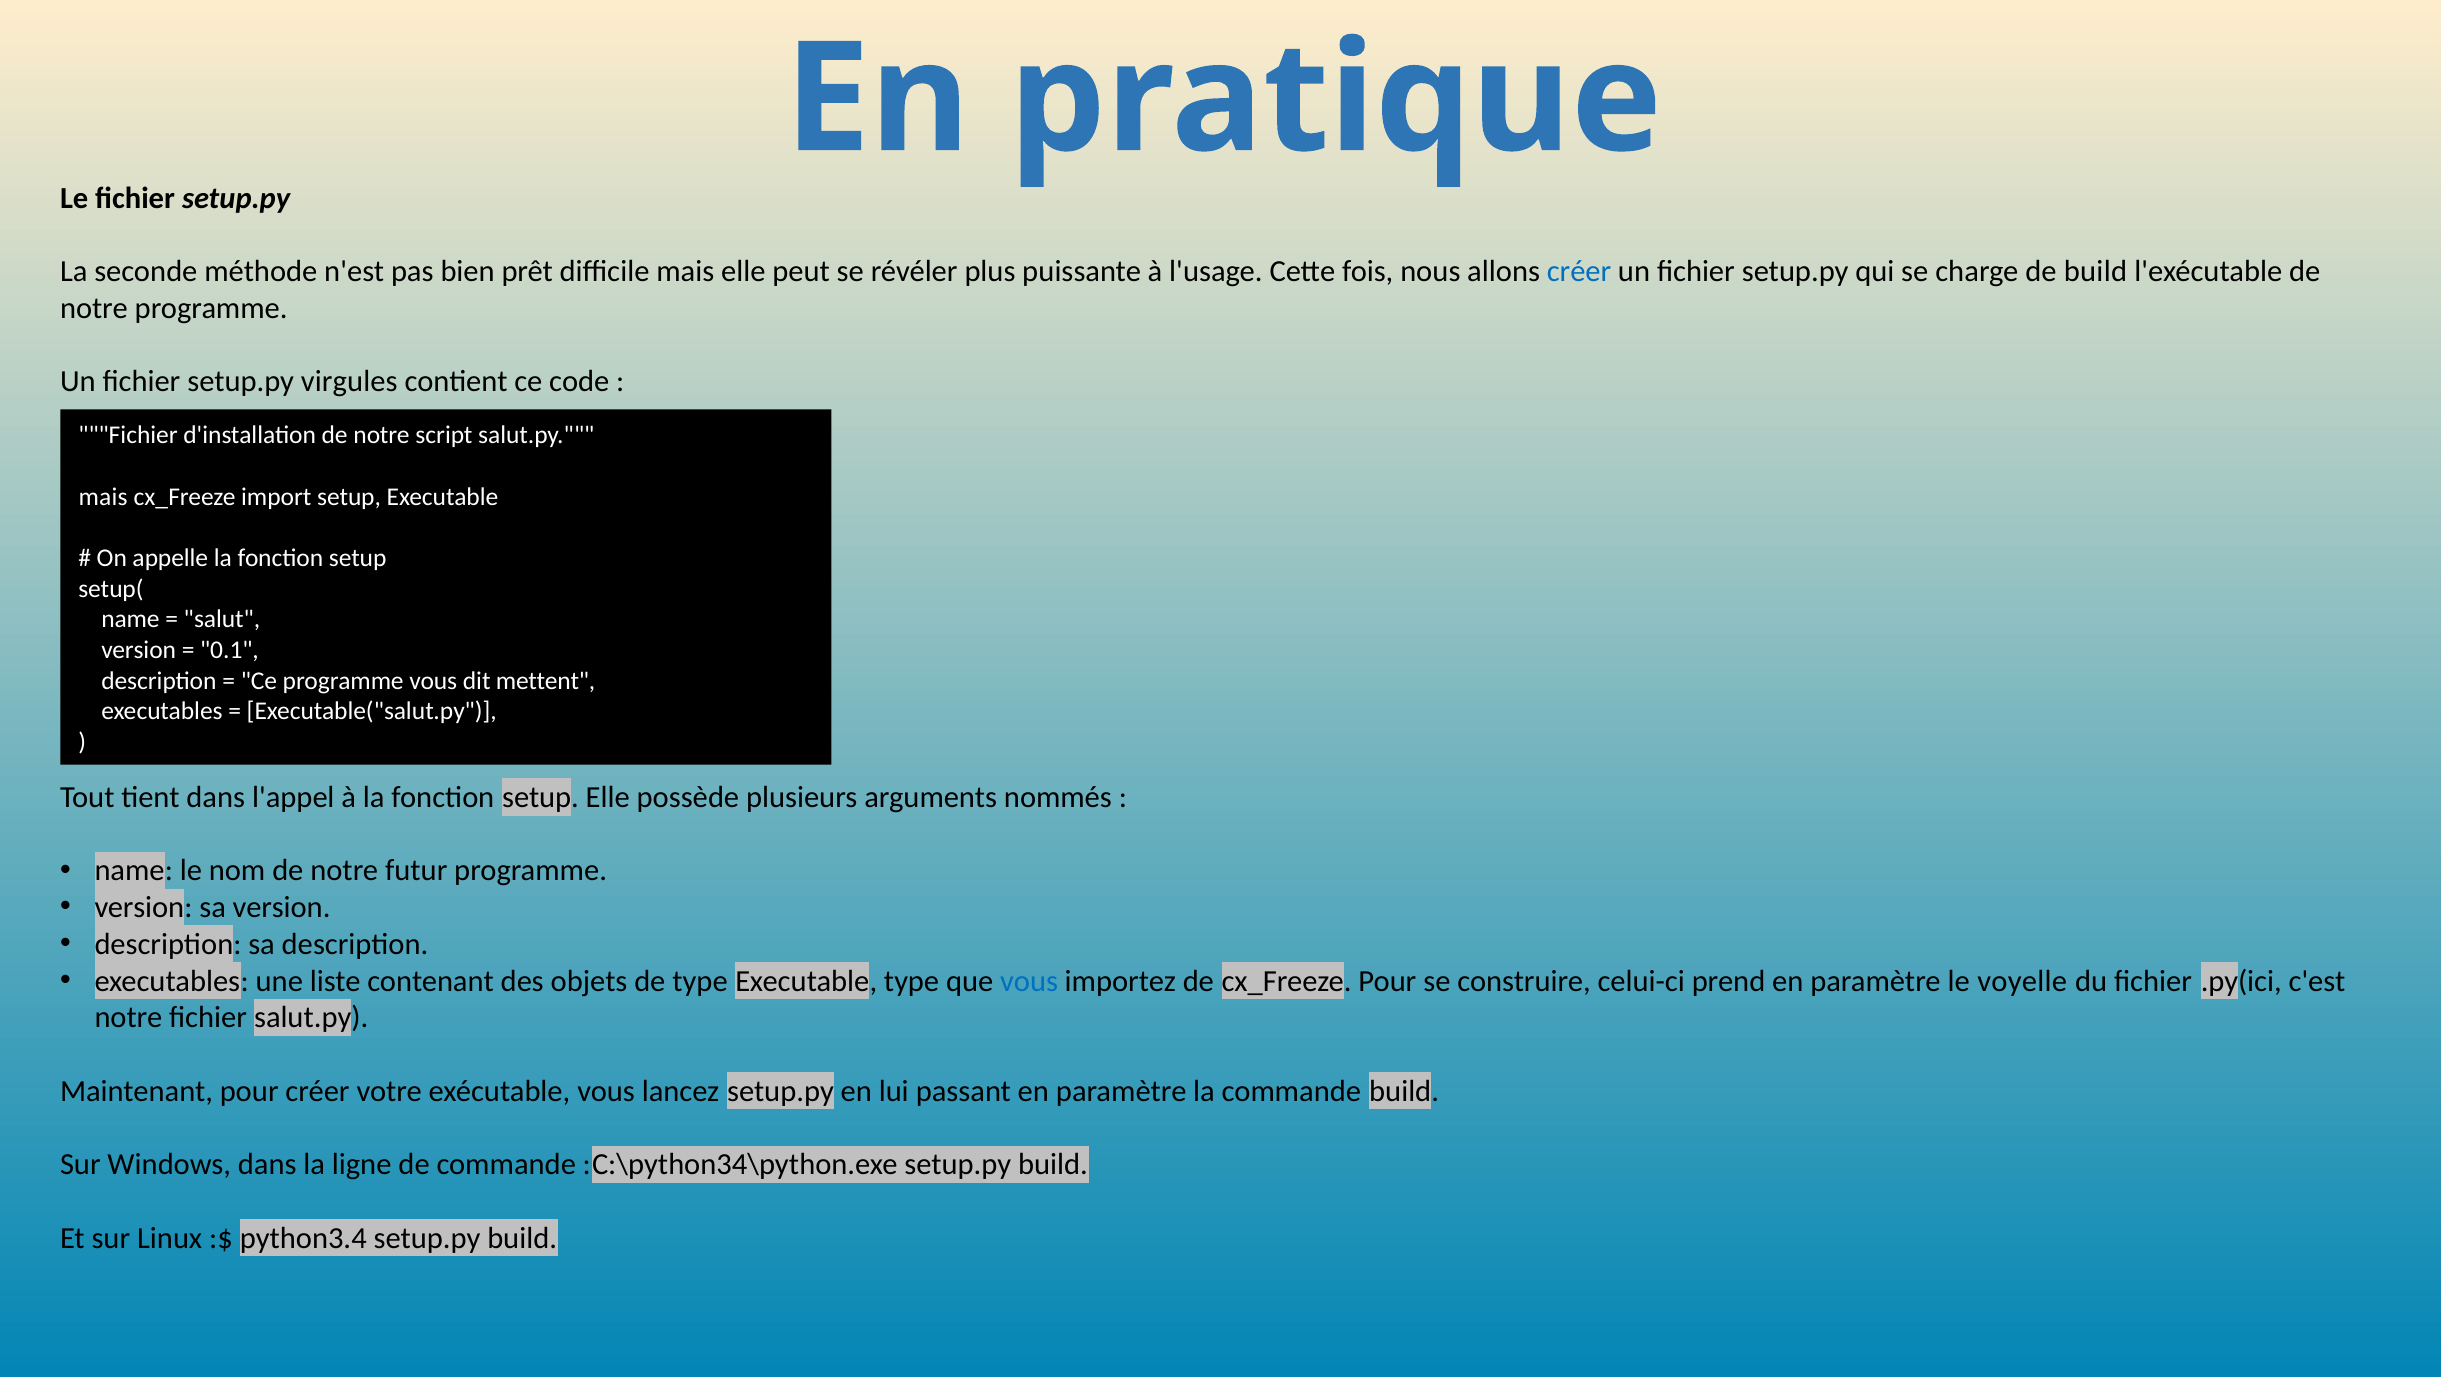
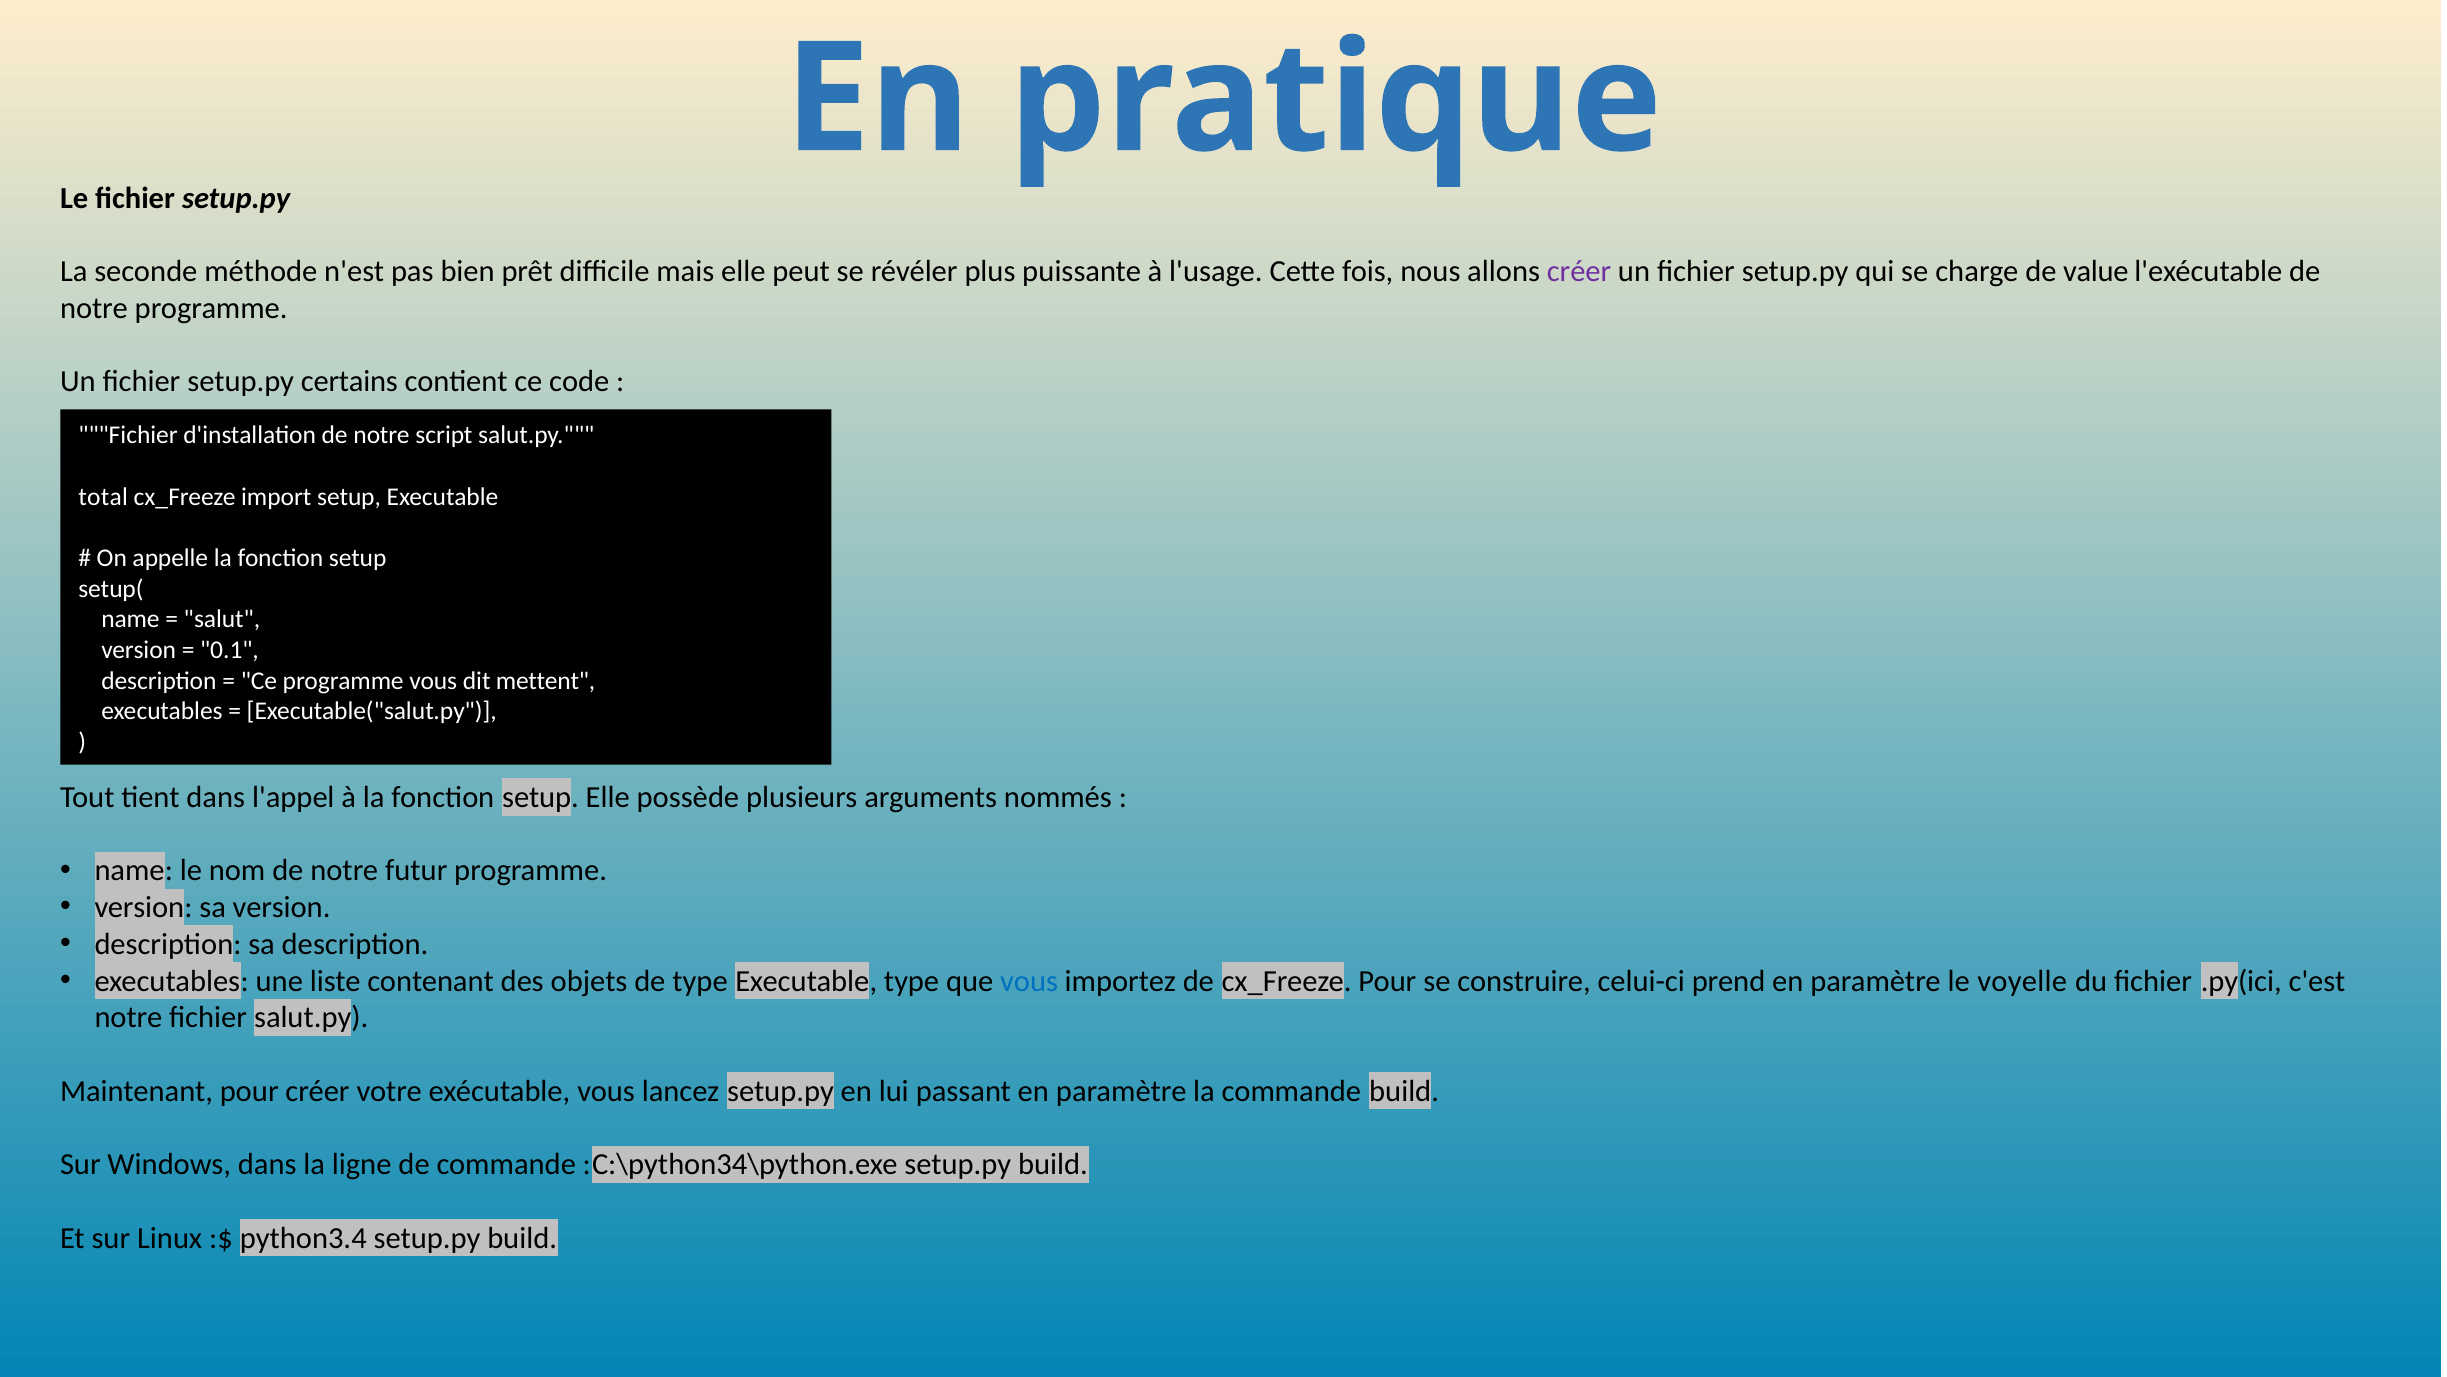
créer colour: blue -> purple (1579, 271)
de build: build -> value (2096, 271)
virgules: virgules -> certains (349, 381)
mais: mais -> total (103, 497)
